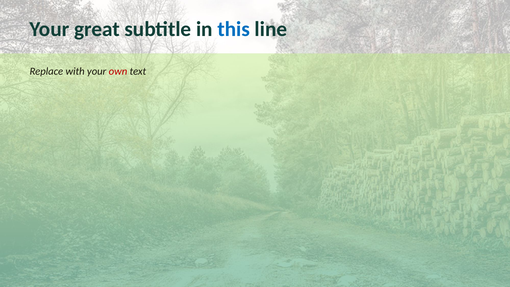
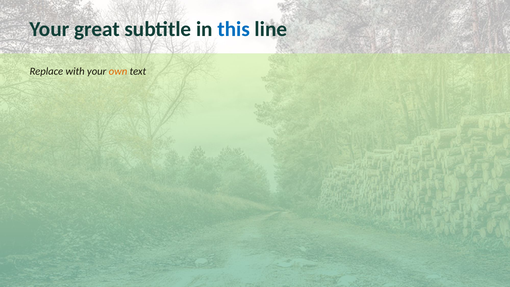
own colour: red -> orange (118, 71)
